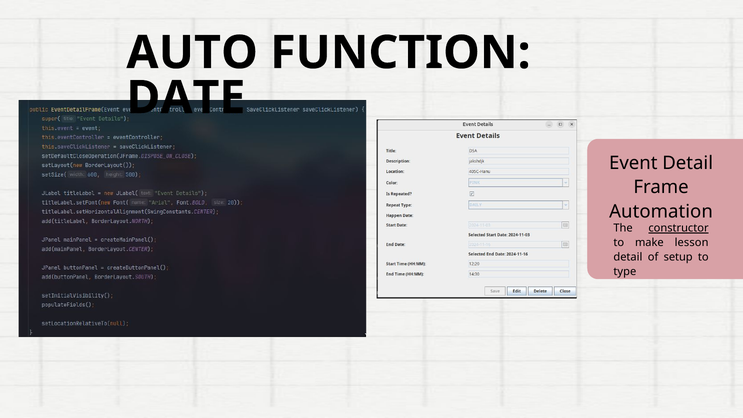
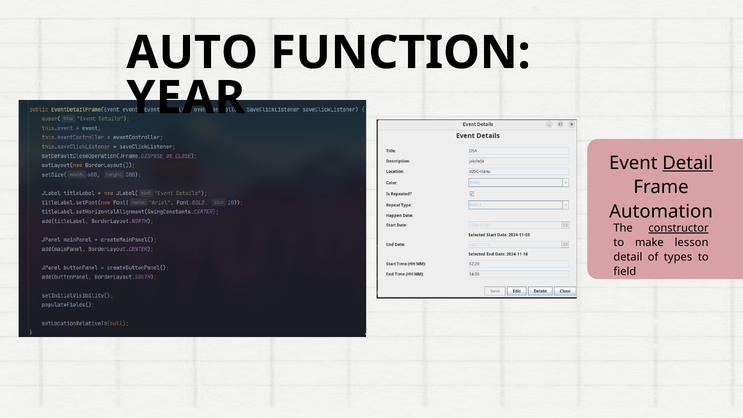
DATE: DATE -> YEAR (186, 98)
Detail underline: none -> present (688, 163)
setup: setup -> types (678, 257)
type: type -> field (625, 271)
